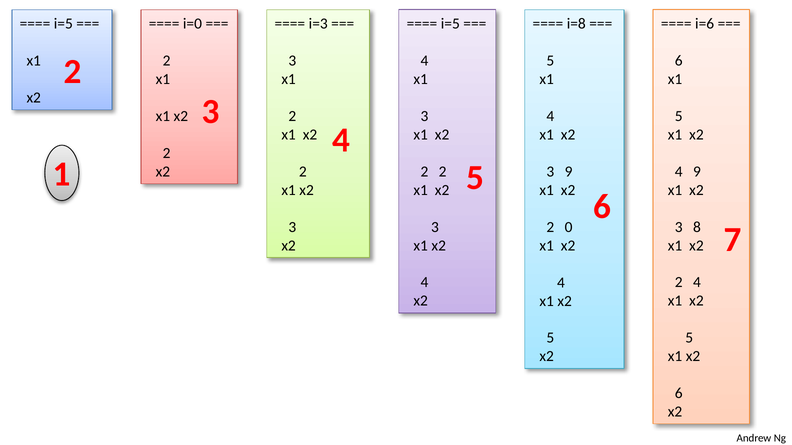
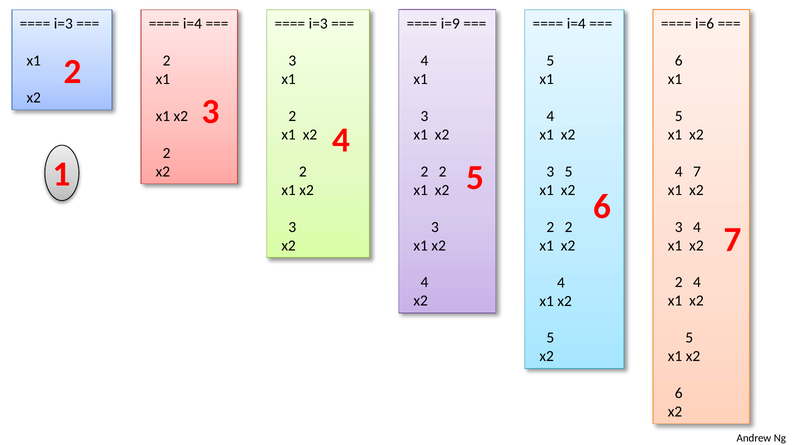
i=5: i=5 -> i=3 (63, 24)
i=0: i=0 -> i=4 (192, 24)
i=5: i=5 -> i=9 (450, 24)
i=8: i=8 -> i=4 (576, 24)
3 9: 9 -> 5 (569, 172)
4 9: 9 -> 7 (697, 172)
0: 0 -> 2 (569, 227)
3 8: 8 -> 4 (697, 227)
